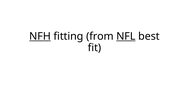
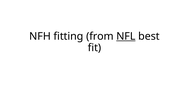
NFH underline: present -> none (40, 36)
